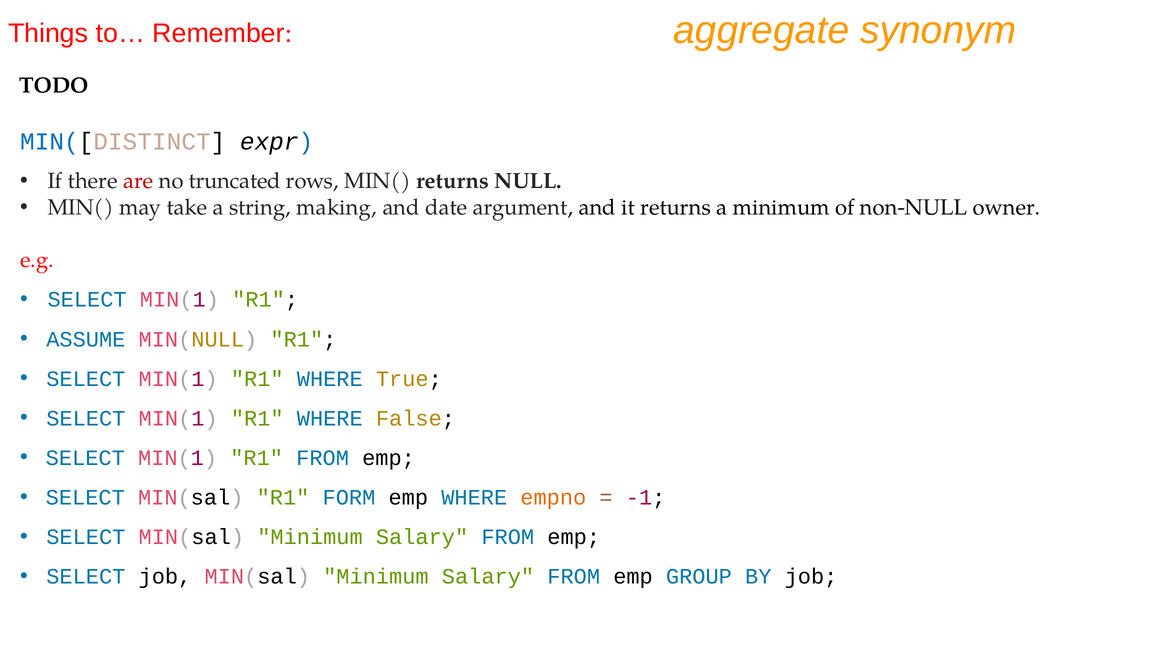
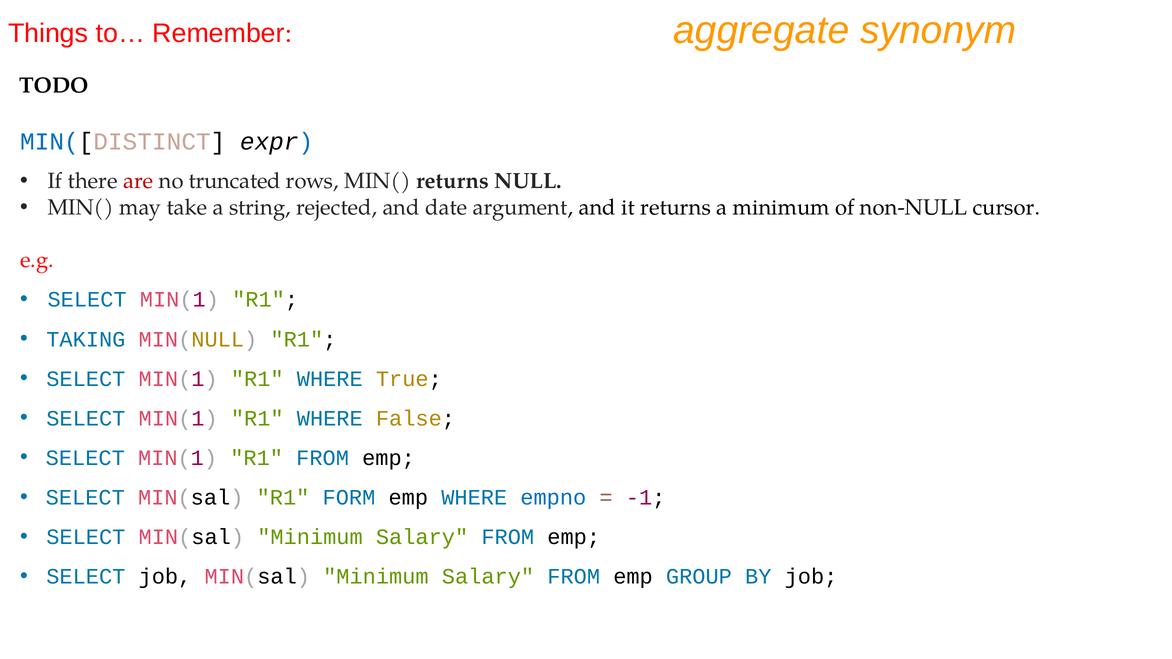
making: making -> rejected (337, 208)
owner: owner -> cursor (1006, 208)
ASSUME: ASSUME -> TAKING (86, 339)
empno colour: orange -> blue (553, 498)
